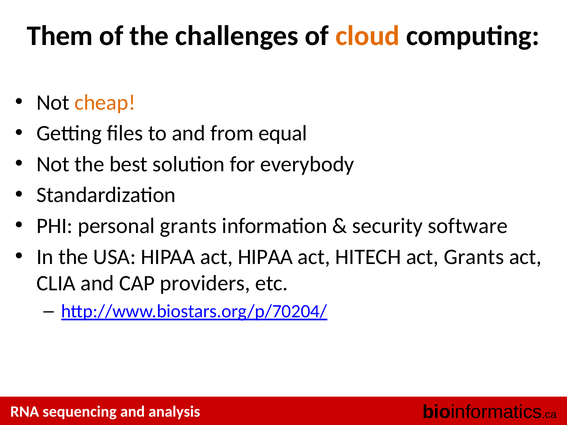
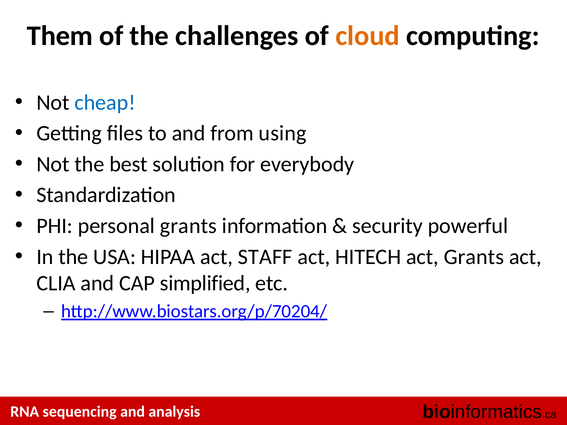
cheap colour: orange -> blue (105, 102)
equal: equal -> using (283, 133)
software: software -> powerful (468, 226)
act HIPAA: HIPAA -> STAFF (265, 257)
providers: providers -> simplified (205, 283)
